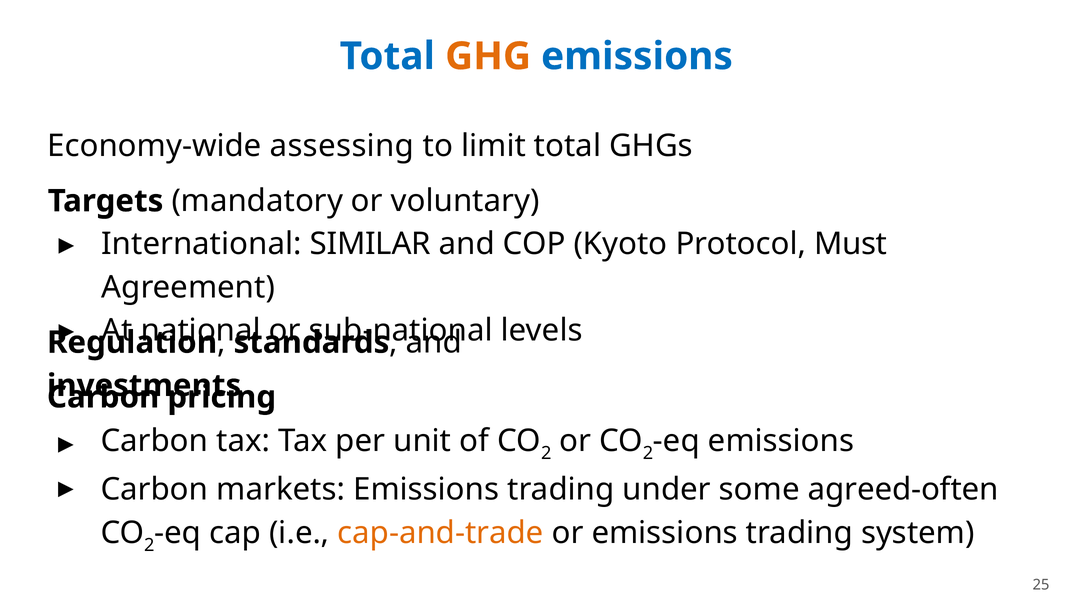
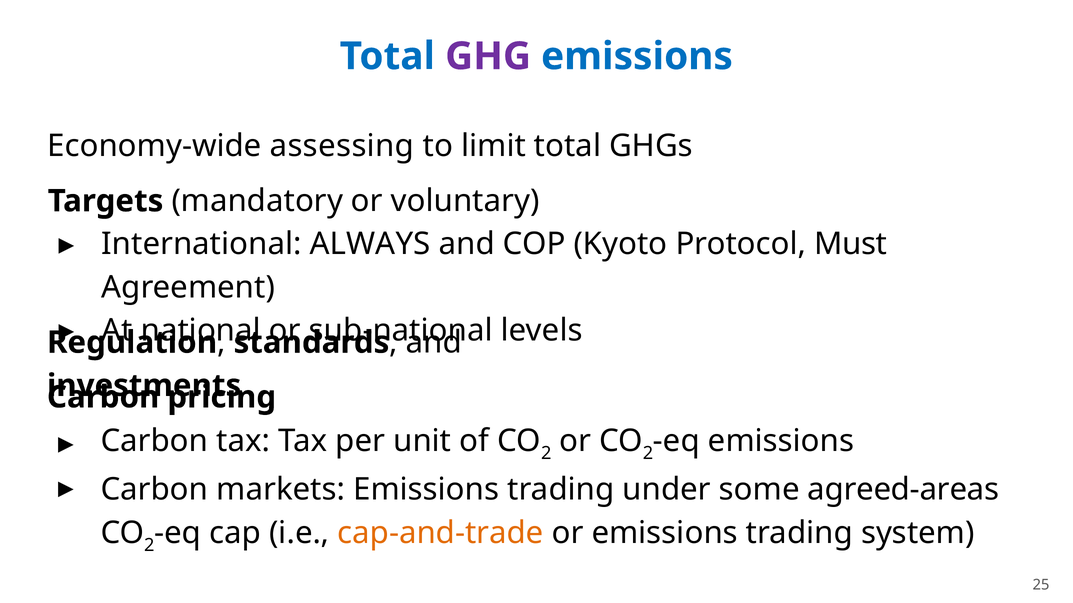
GHG colour: orange -> purple (488, 56)
SIMILAR: SIMILAR -> ALWAYS (370, 244)
agreed-often: agreed-often -> agreed-areas (903, 490)
